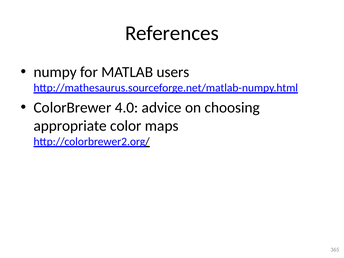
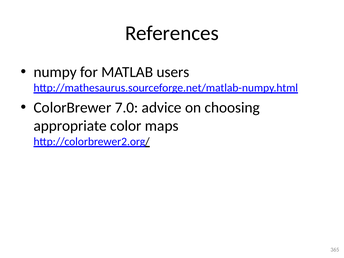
4.0: 4.0 -> 7.0 (127, 108)
